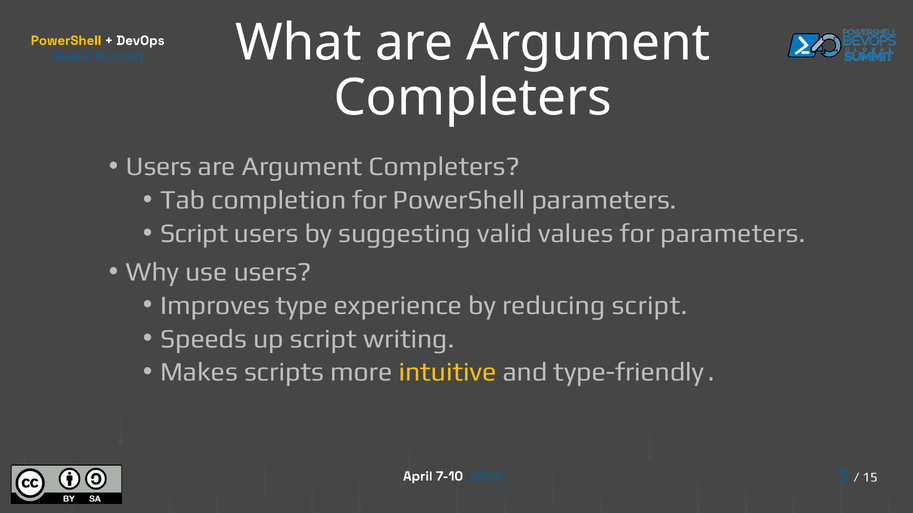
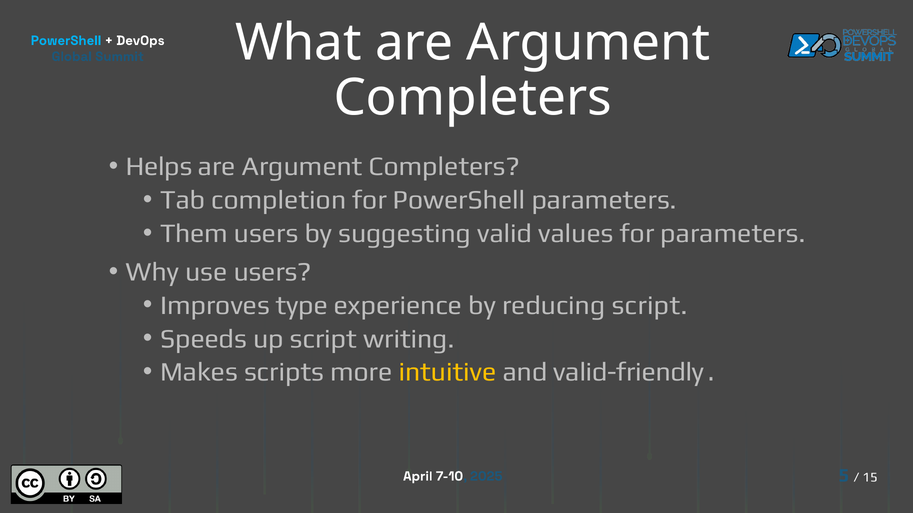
PowerShell colour: yellow -> light blue (66, 41)
Users: Users -> Helps (159, 167)
Script: Script -> Them (194, 234)
type-friendly: type-friendly -> valid-friendly (629, 373)
